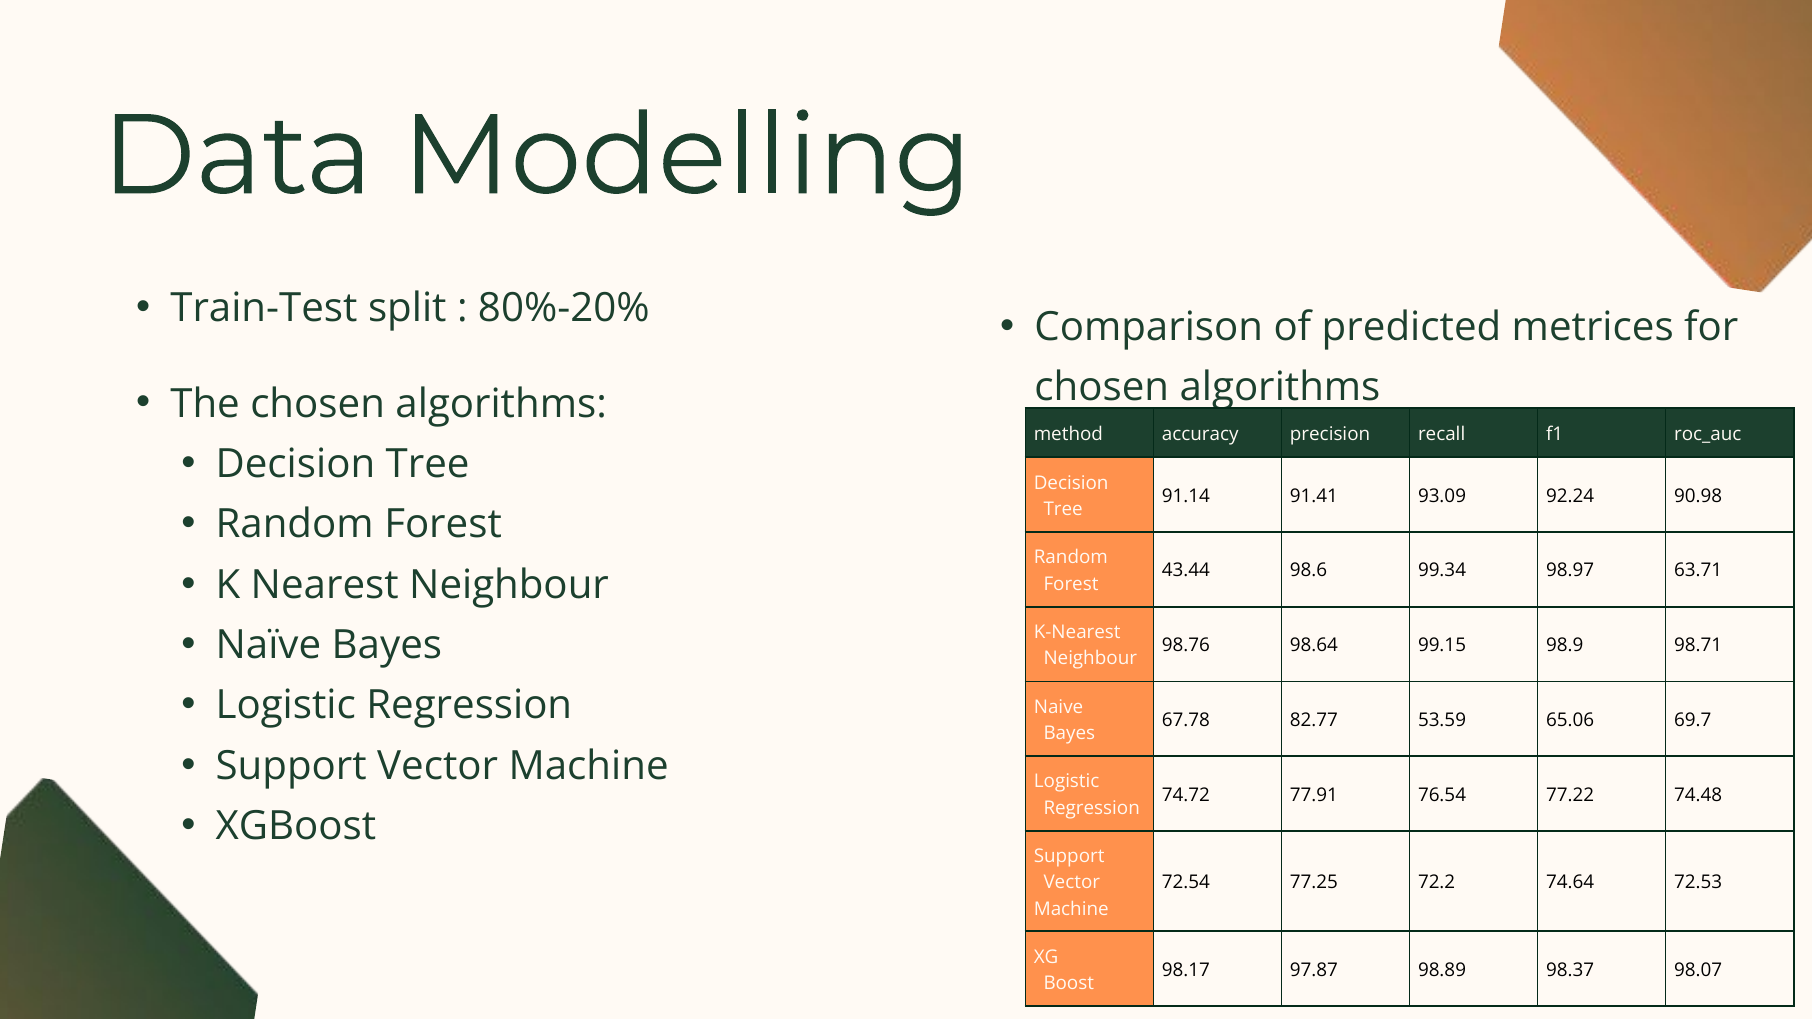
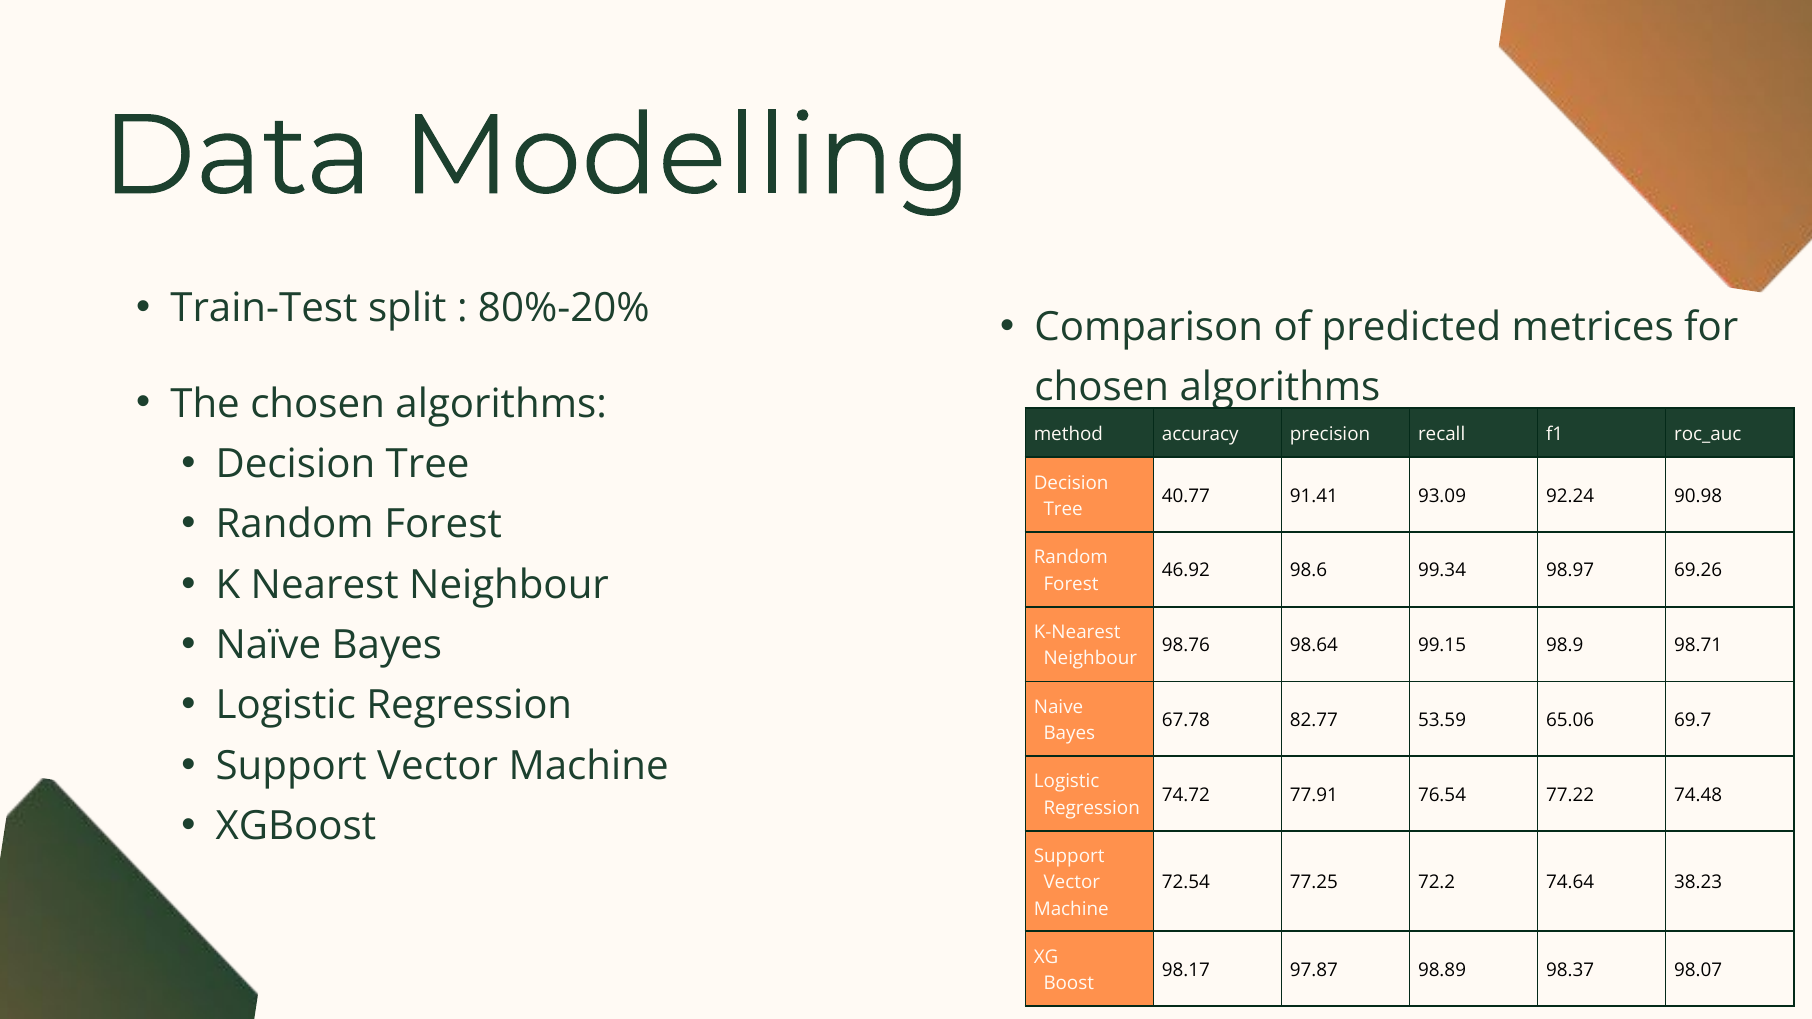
91.14: 91.14 -> 40.77 (1186, 496)
43.44: 43.44 -> 46.92 (1186, 571)
63.71: 63.71 -> 69.26 (1698, 571)
72.53: 72.53 -> 38.23 (1698, 883)
